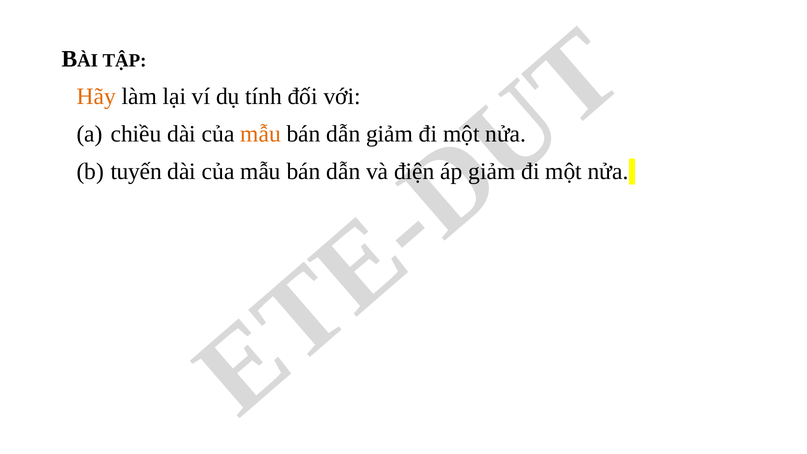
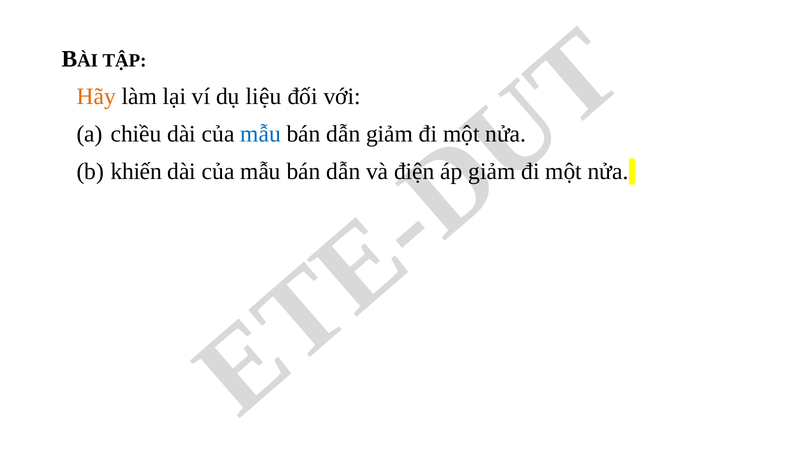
tính: tính -> liệu (264, 97)
mẫu colour: orange -> blue (261, 134)
tuyến: tuyến -> khiến (136, 172)
